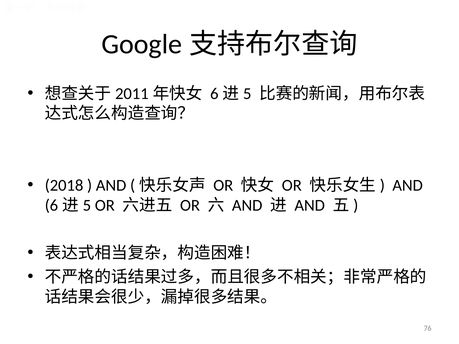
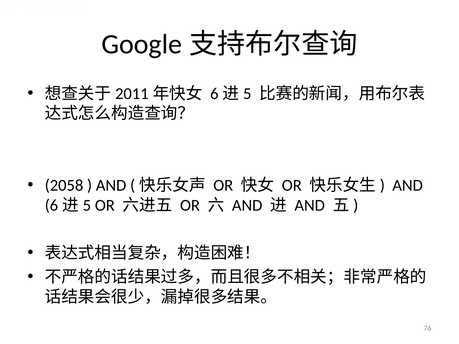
2018: 2018 -> 2058 (64, 185)
